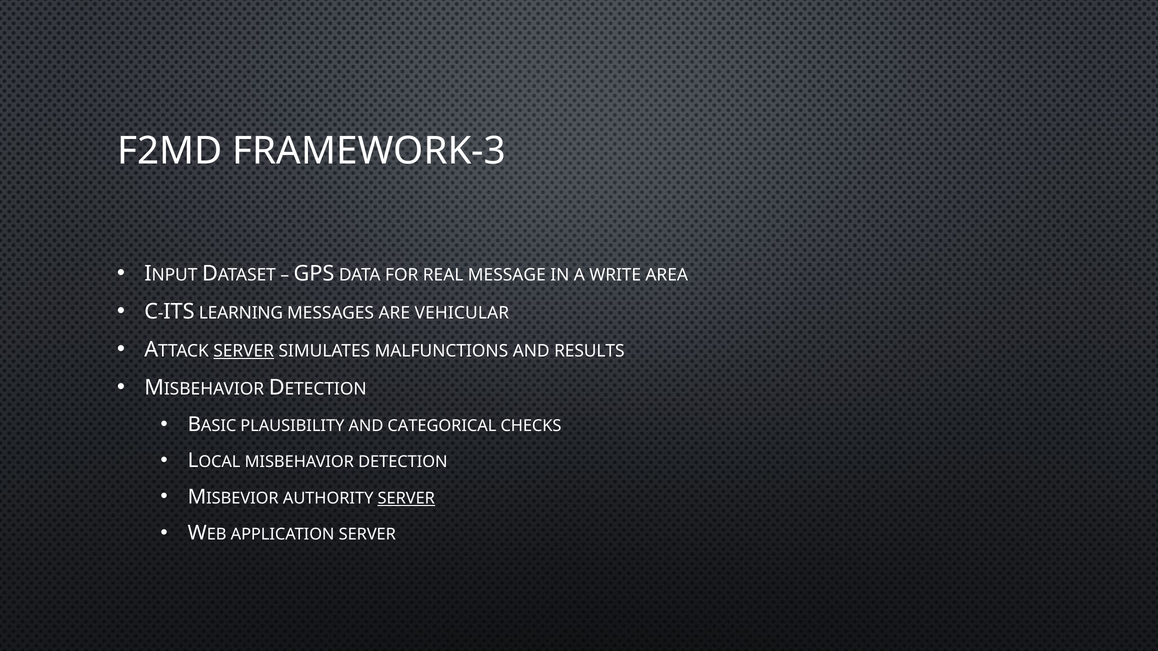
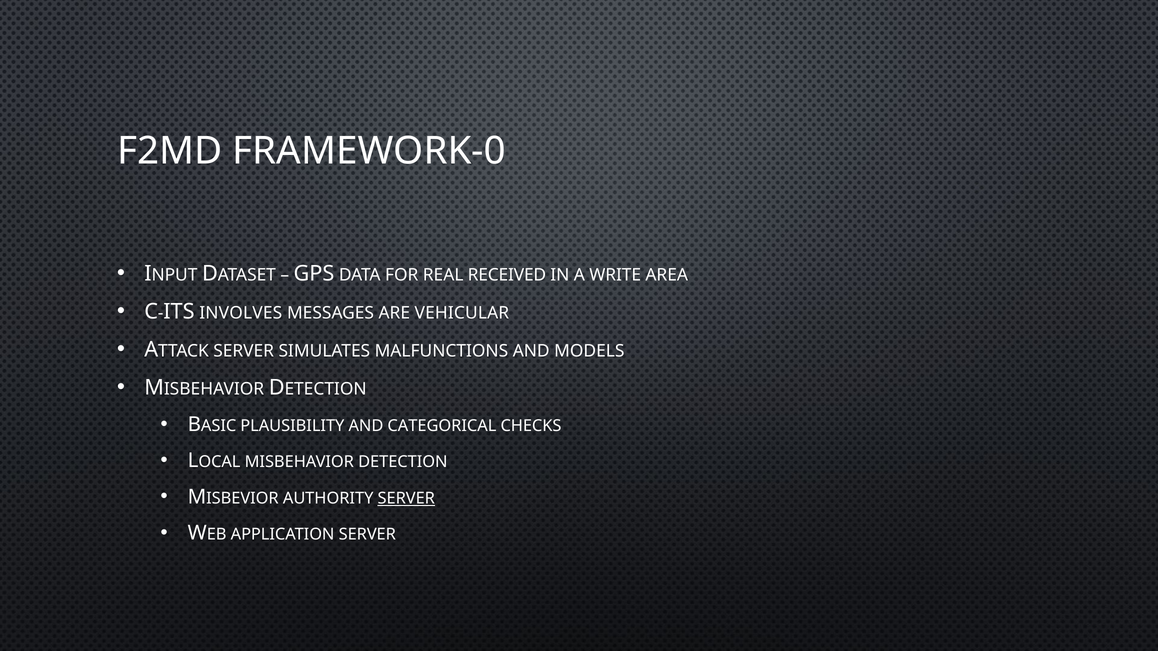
FRAMEWORK-3: FRAMEWORK-3 -> FRAMEWORK-0 (369, 151)
MESSAGE: MESSAGE -> RECEIVED (507, 275)
LEARNING: LEARNING -> INVOLVES (241, 313)
SERVER underline: present -> none (244, 351)
RESULTS: RESULTS -> MODELS (589, 351)
